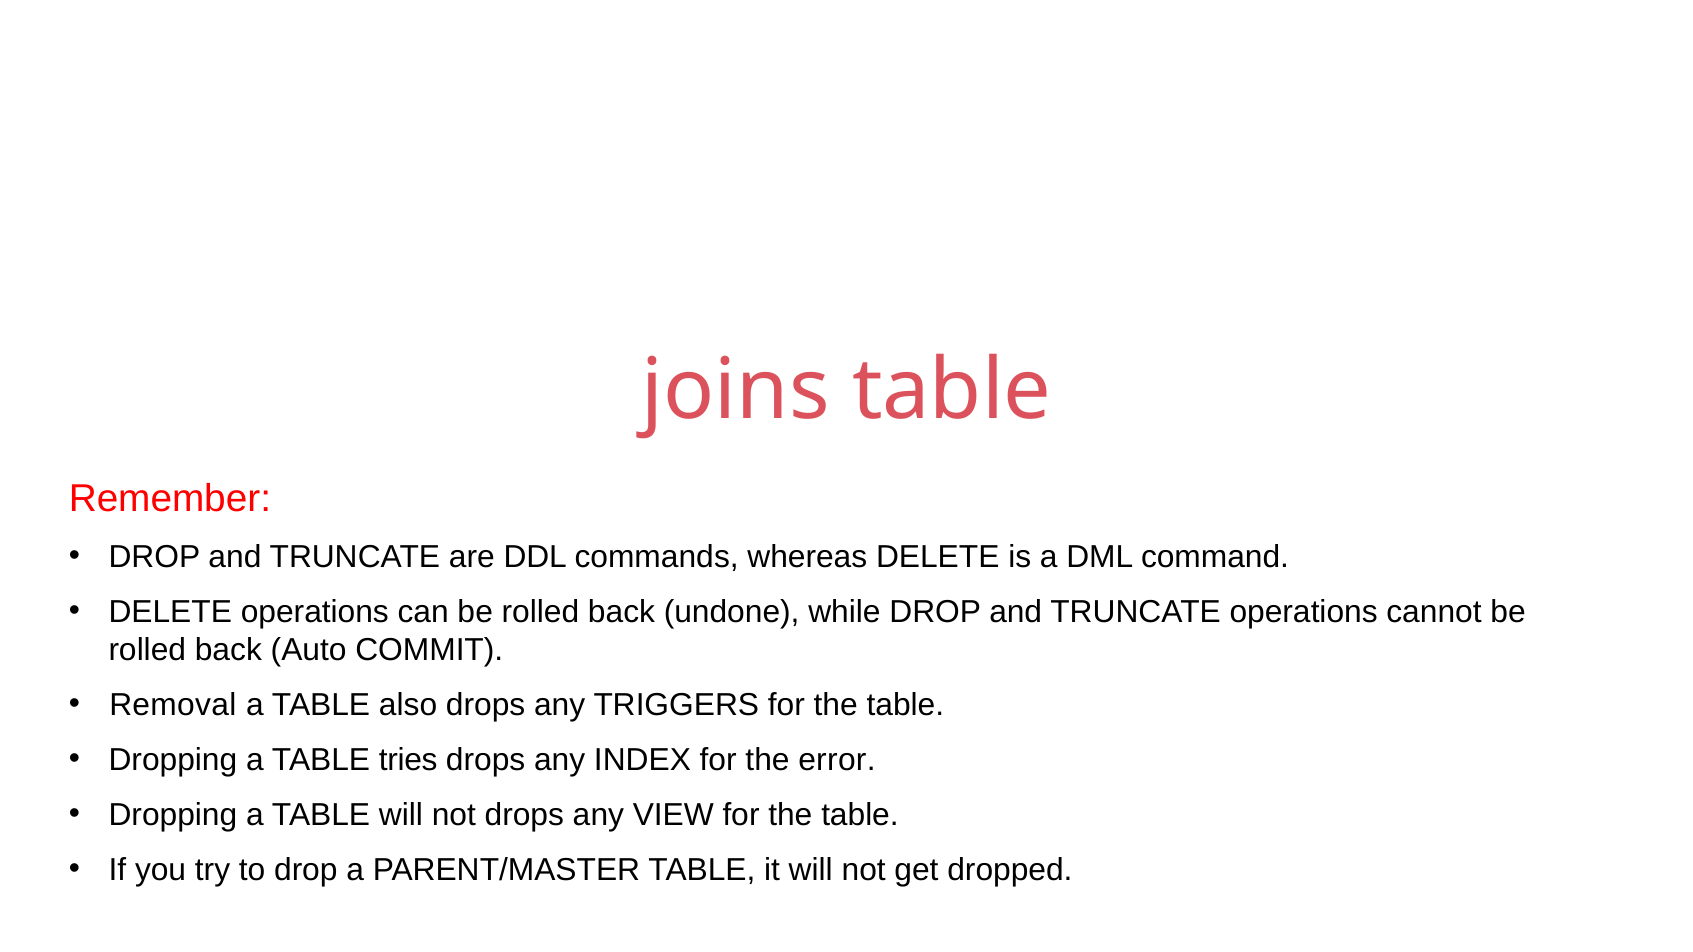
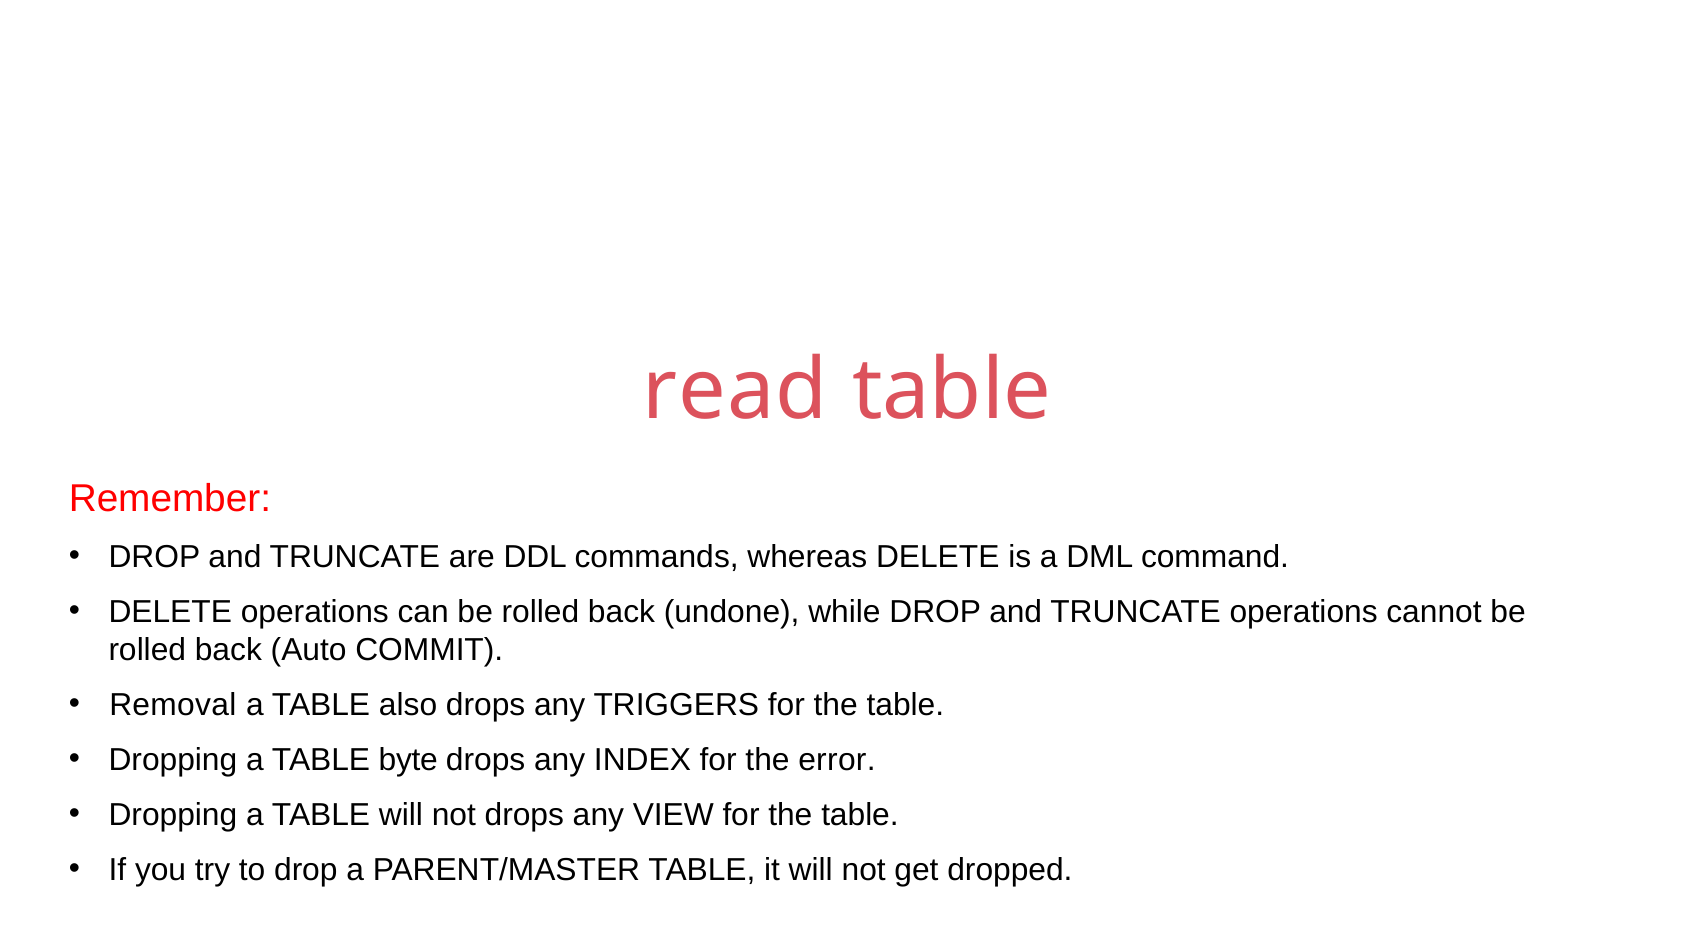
joins: joins -> read (735, 391)
tries: tries -> byte (408, 760)
